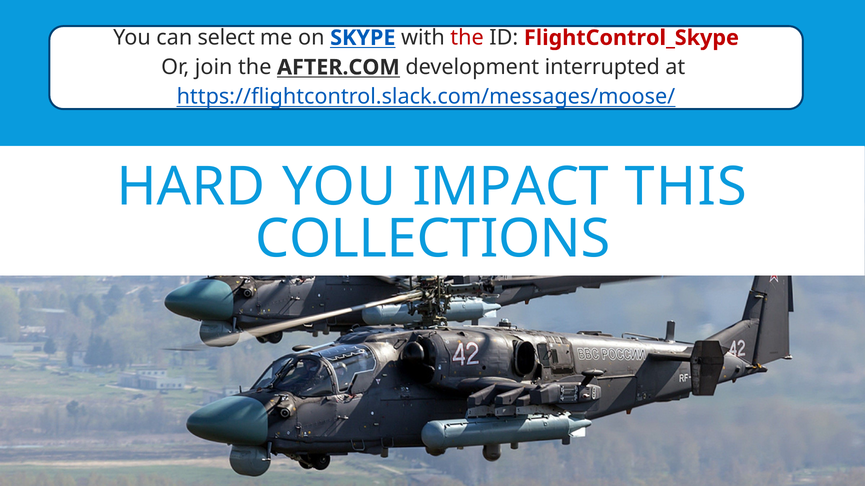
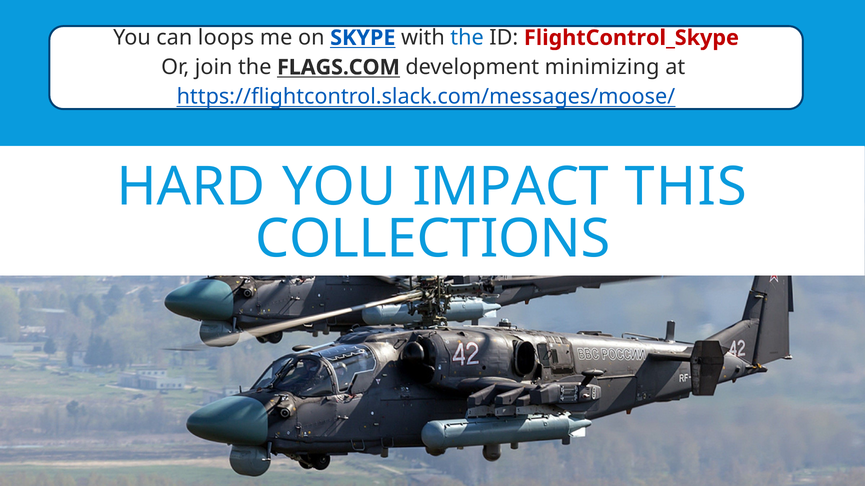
select: select -> loops (226, 38)
the colour: red -> blue (467, 38)
AFTER.COM: AFTER.COM -> FLAGS.COM (338, 67)
interrupted: interrupted -> minimizing (602, 67)
